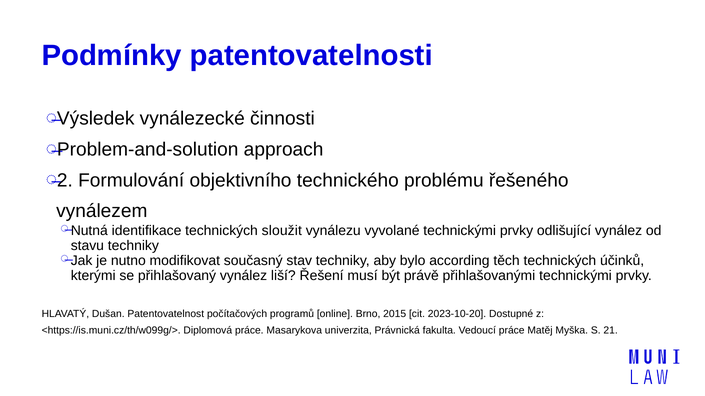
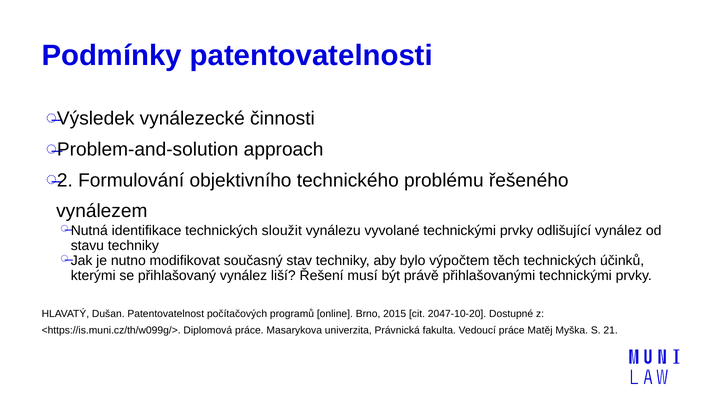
according: according -> výpočtem (459, 261)
2023-10-20: 2023-10-20 -> 2047-10-20 (457, 314)
